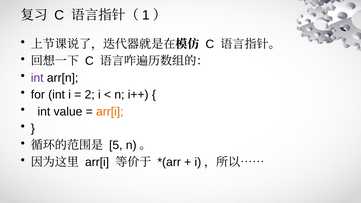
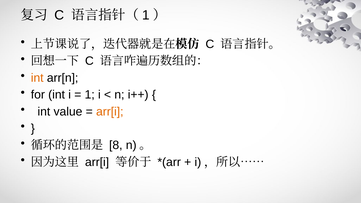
int colour: purple -> orange (37, 78)
2: 2 -> 1 (90, 95)
5: 5 -> 8 (116, 145)
